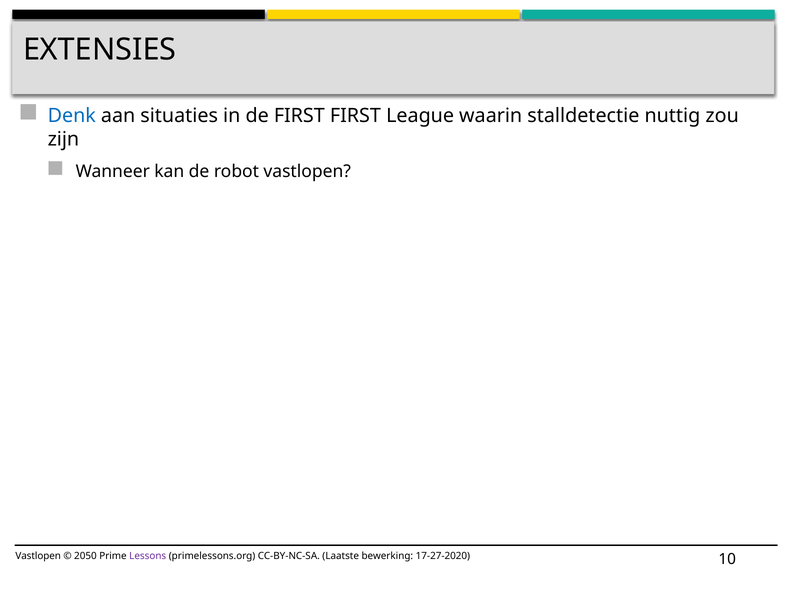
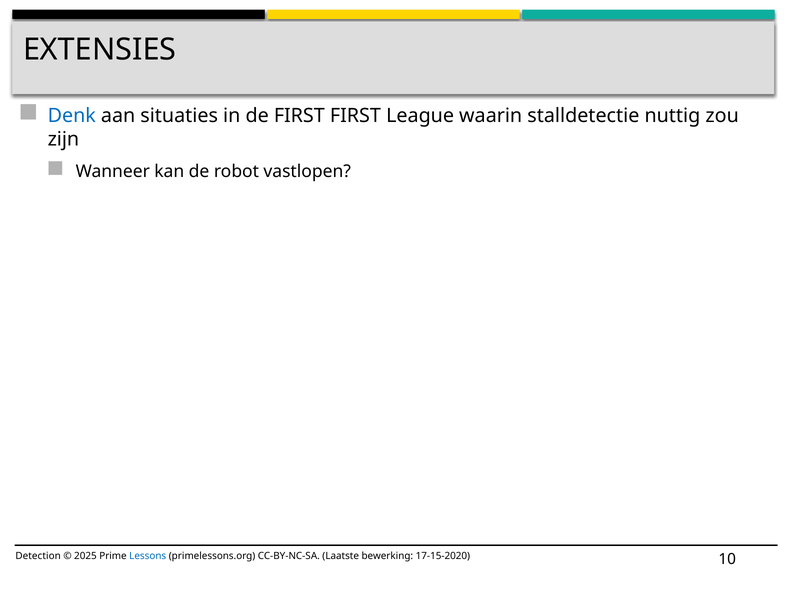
Vastlopen: Vastlopen -> Detection (38, 556)
2050: 2050 -> 2025 (85, 556)
Lessons colour: purple -> blue (148, 556)
17-27-2020: 17-27-2020 -> 17-15-2020 (443, 556)
